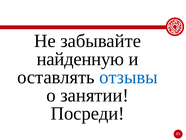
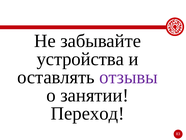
найденную: найденную -> устройства (80, 59)
отзывы colour: blue -> purple (129, 77)
Посреди: Посреди -> Переход (87, 113)
